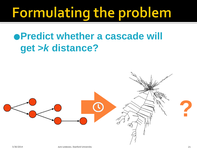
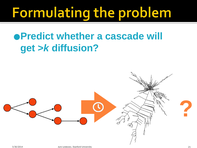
distance: distance -> diffusion (75, 48)
